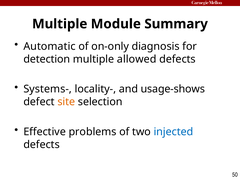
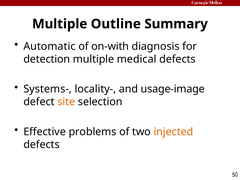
Module: Module -> Outline (116, 24)
on-only: on-only -> on-with (110, 46)
allowed: allowed -> medical (137, 59)
usage-shows: usage-shows -> usage-image (173, 89)
injected colour: blue -> orange (173, 132)
